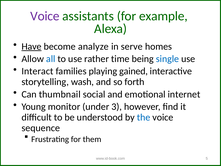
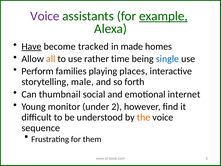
example underline: none -> present (163, 16)
analyze: analyze -> tracked (93, 46)
serve: serve -> made (132, 46)
all colour: blue -> orange (51, 59)
Interact: Interact -> Perform (38, 71)
gained: gained -> places (133, 71)
wash: wash -> male (82, 82)
3: 3 -> 2 (117, 107)
the colour: blue -> orange (144, 117)
